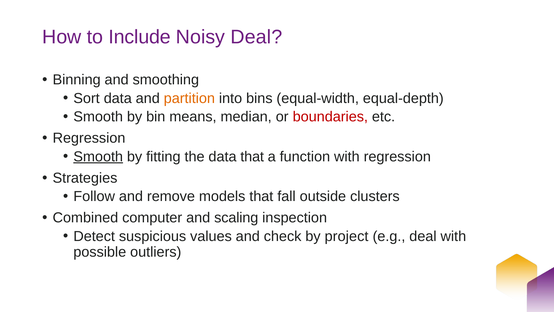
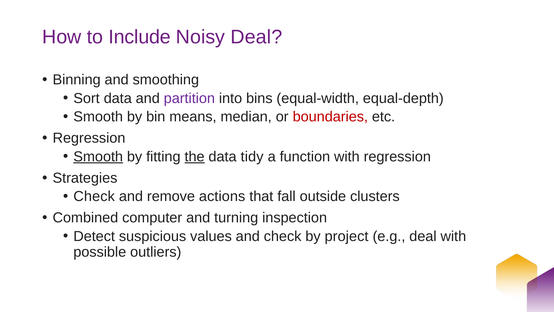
partition colour: orange -> purple (189, 98)
the underline: none -> present (195, 156)
data that: that -> tidy (252, 156)
Follow: Follow -> Check (94, 196)
models: models -> actions (222, 196)
scaling: scaling -> turning (236, 218)
